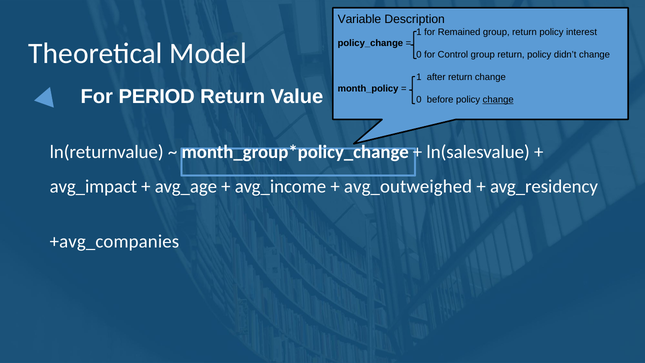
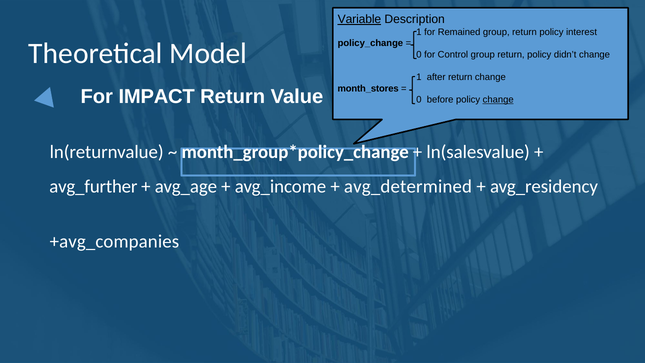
Variable underline: none -> present (359, 19)
month_policy: month_policy -> month_stores (368, 88)
PERIOD: PERIOD -> IMPACT (157, 96)
avg_impact: avg_impact -> avg_further (93, 186)
avg_outweighed: avg_outweighed -> avg_determined (408, 186)
